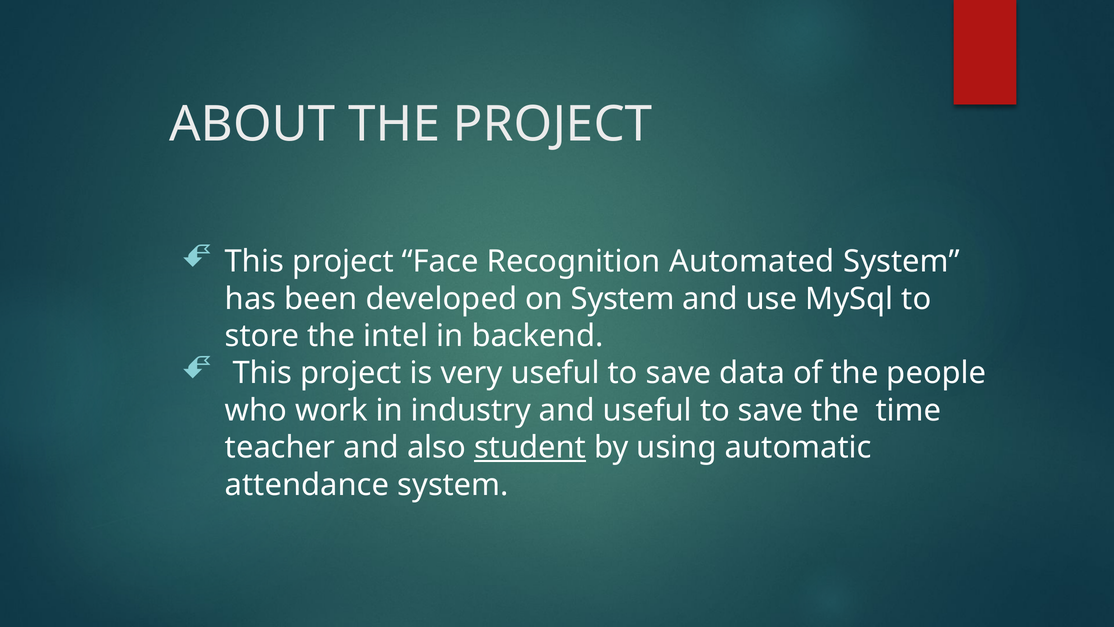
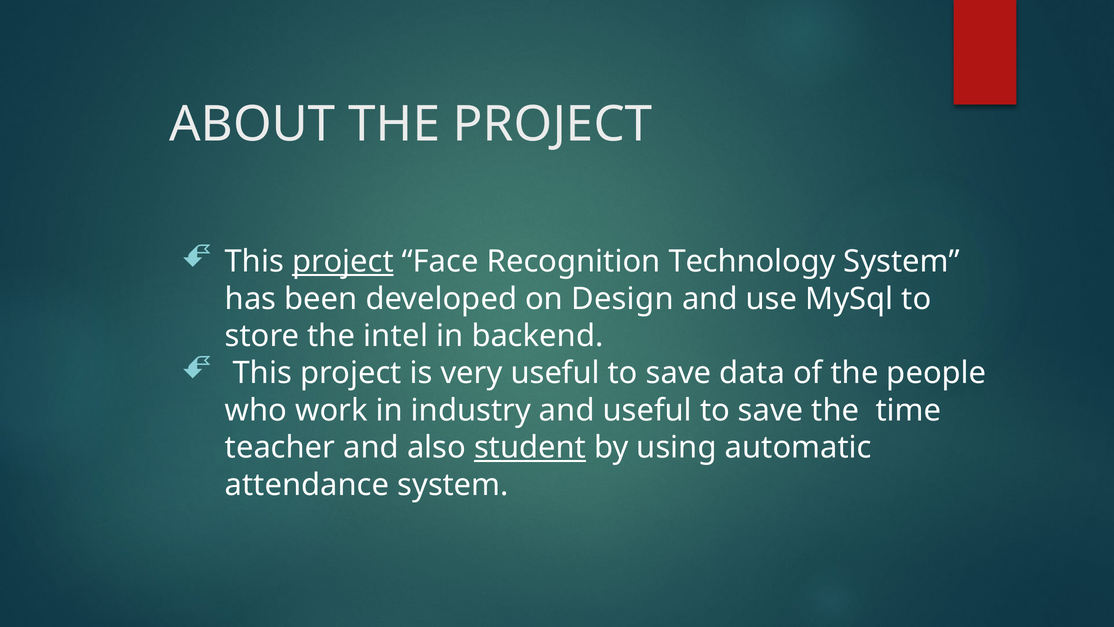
project underline: none -> present (343, 261)
Automated: Automated -> Technology (752, 261)
on System: System -> Design (622, 299)
